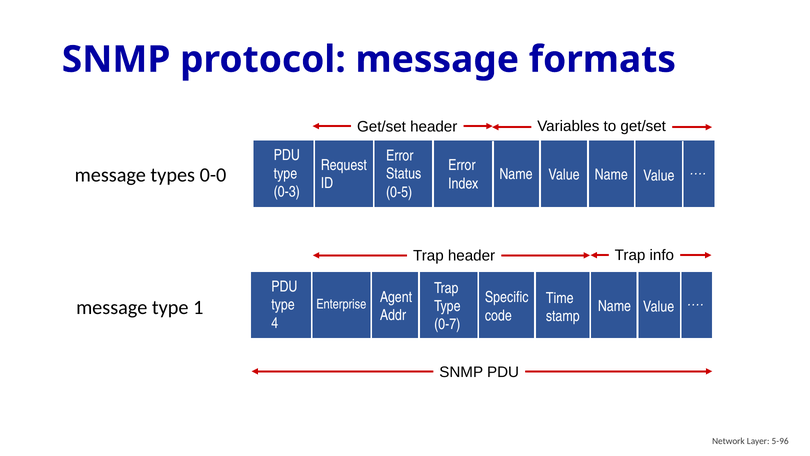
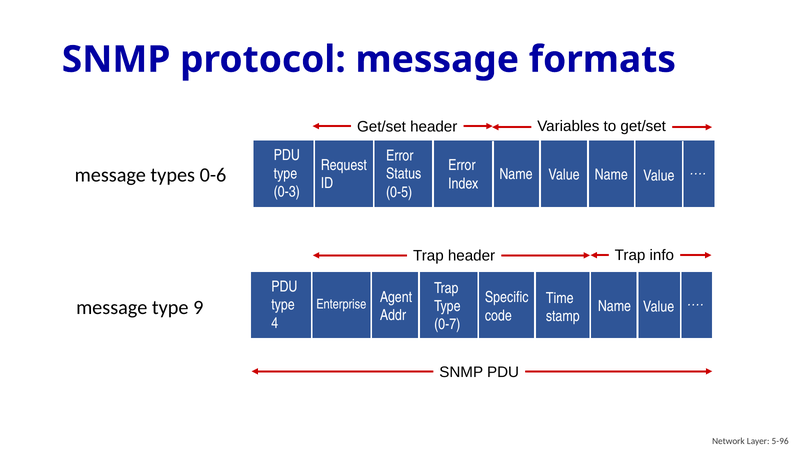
0-0: 0-0 -> 0-6 (213, 175)
1: 1 -> 9 (198, 307)
